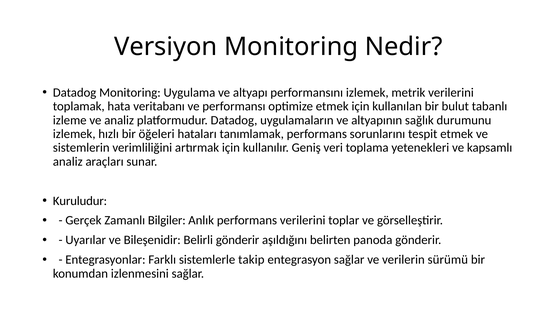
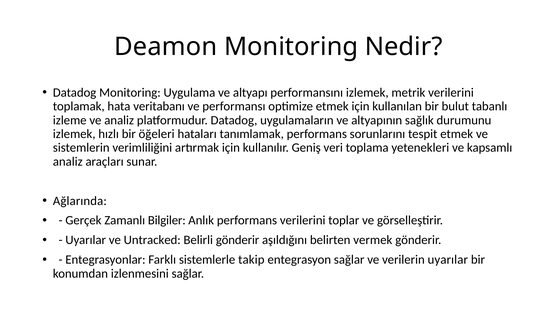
Versiyon: Versiyon -> Deamon (166, 47)
Kuruludur: Kuruludur -> Ağlarında (80, 200)
Bileşenidir: Bileşenidir -> Untracked (152, 240)
panoda: panoda -> vermek (373, 240)
verilerin sürümü: sürümü -> uyarılar (448, 259)
